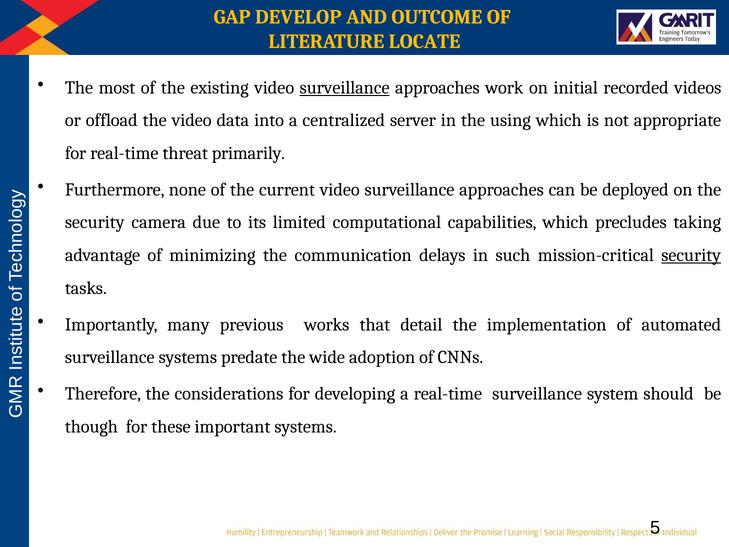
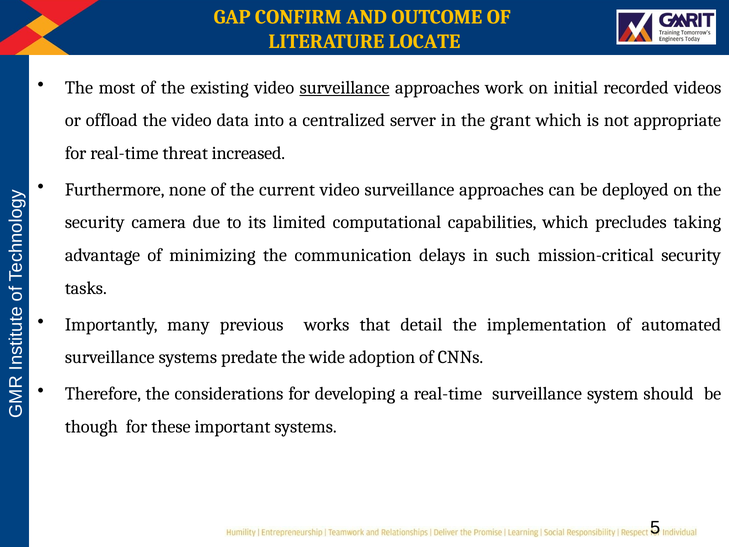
DEVELOP: DEVELOP -> CONFIRM (298, 17)
using: using -> grant (510, 120)
primarily: primarily -> increased (248, 153)
security underline: present -> none (691, 255)
